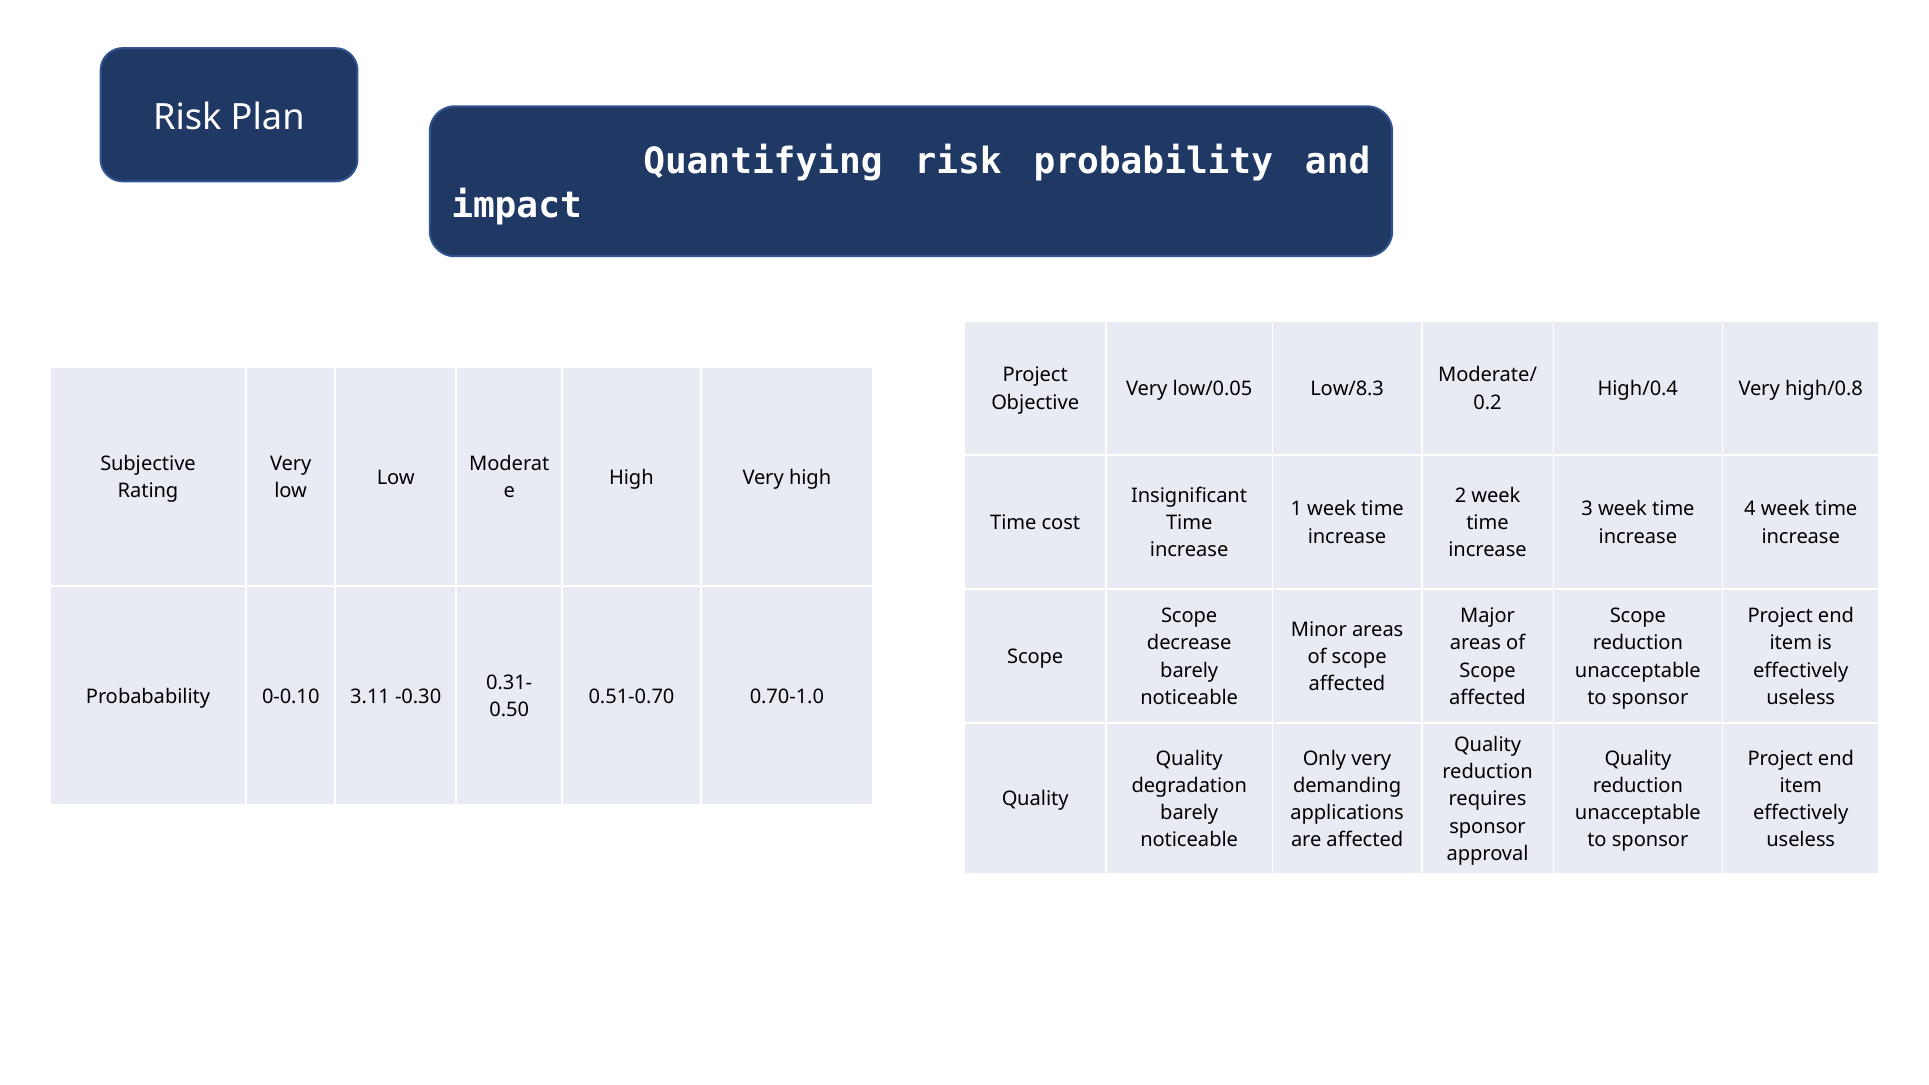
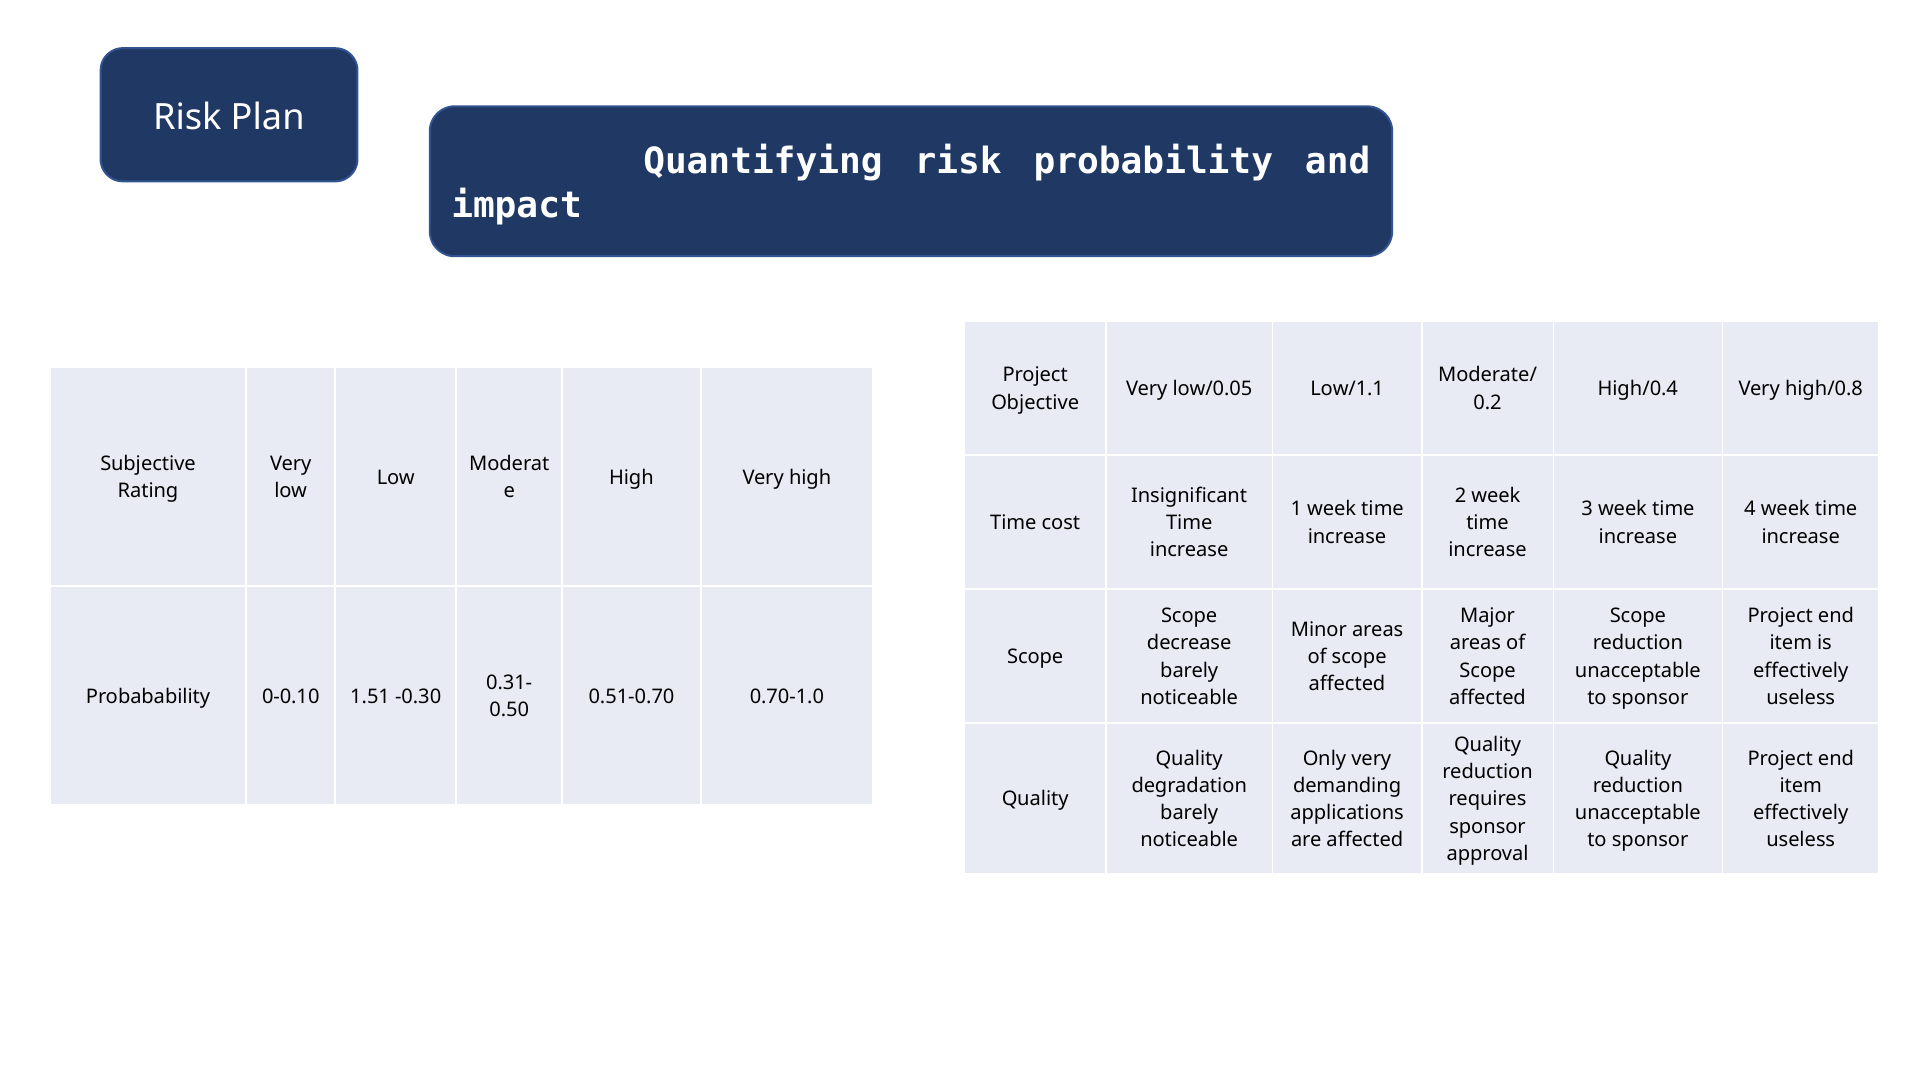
Low/8.3: Low/8.3 -> Low/1.1 (1347, 389)
3.11: 3.11 -> 1.51 (370, 696)
